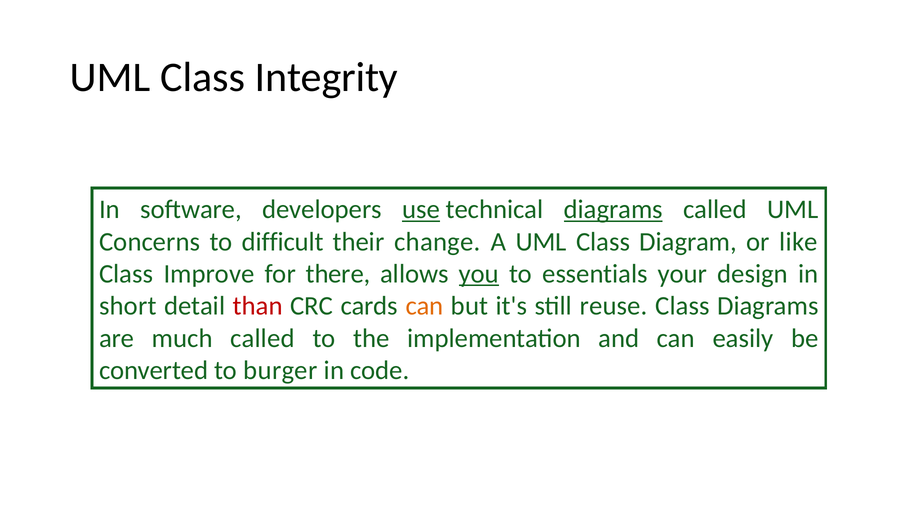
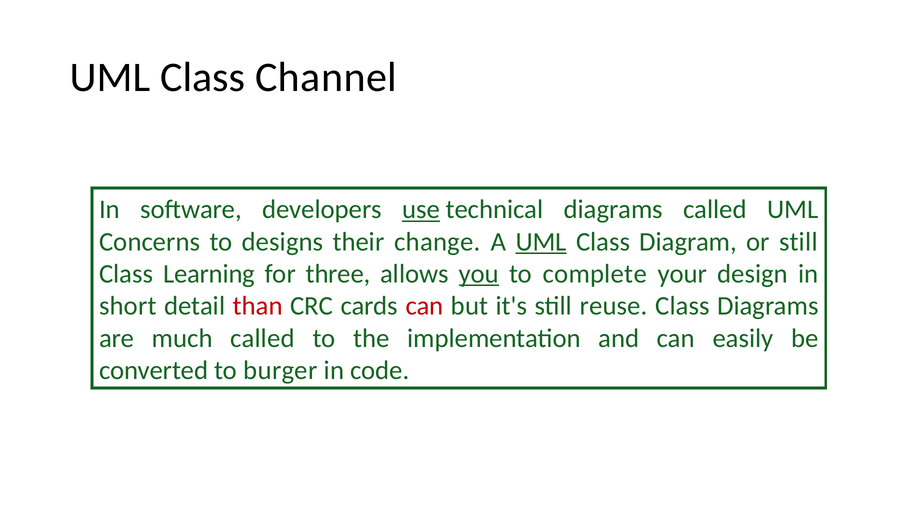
Integrity: Integrity -> Channel (326, 77)
diagrams underline: present -> none (613, 209)
difficult: difficult -> designs (283, 241)
UML underline: none -> present (541, 241)
or like: like -> still (798, 241)
Improve: Improve -> Learning (209, 274)
there: there -> three (338, 274)
essentials: essentials -> complete (595, 274)
can colour: orange -> red (425, 306)
